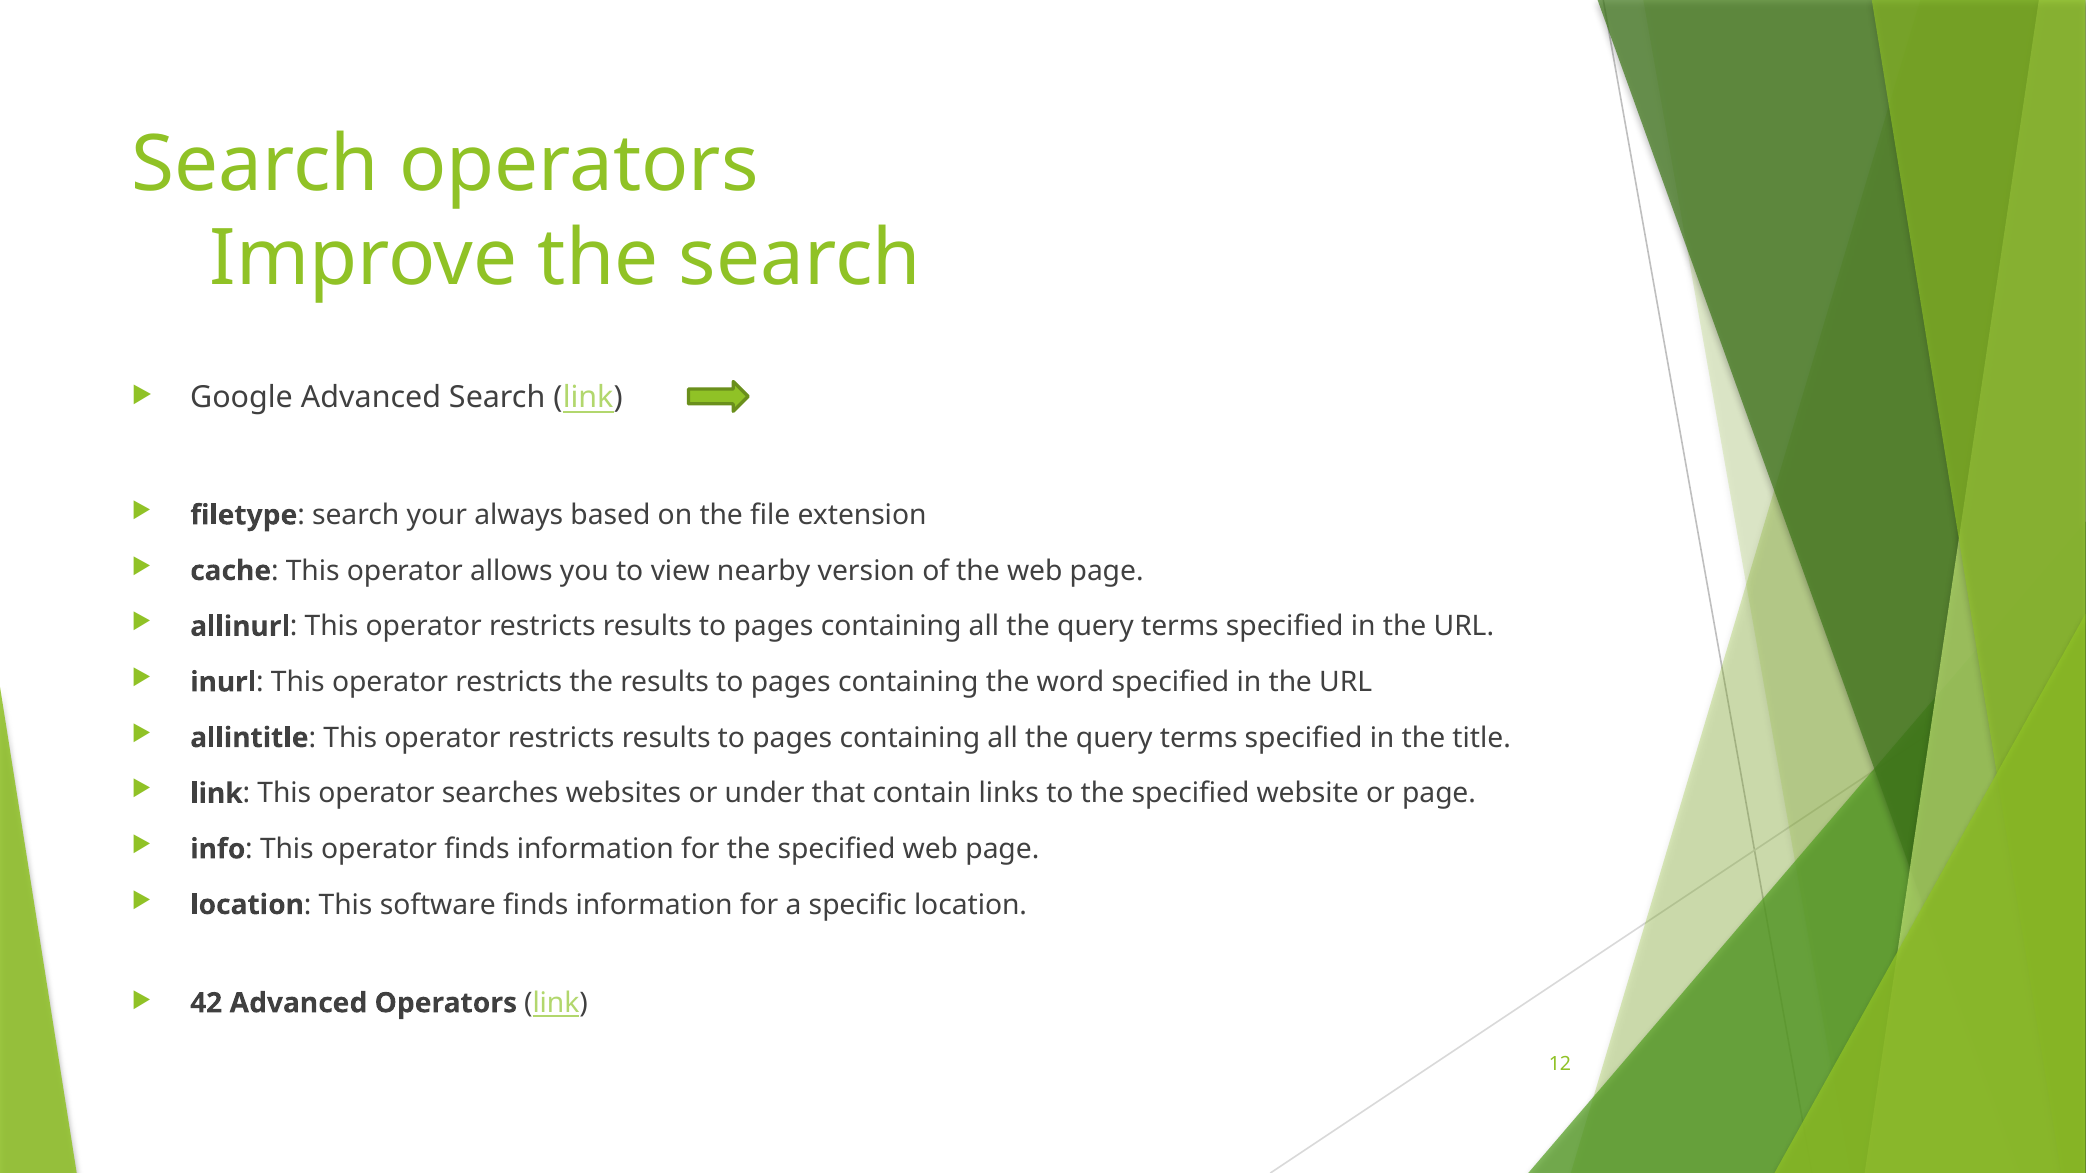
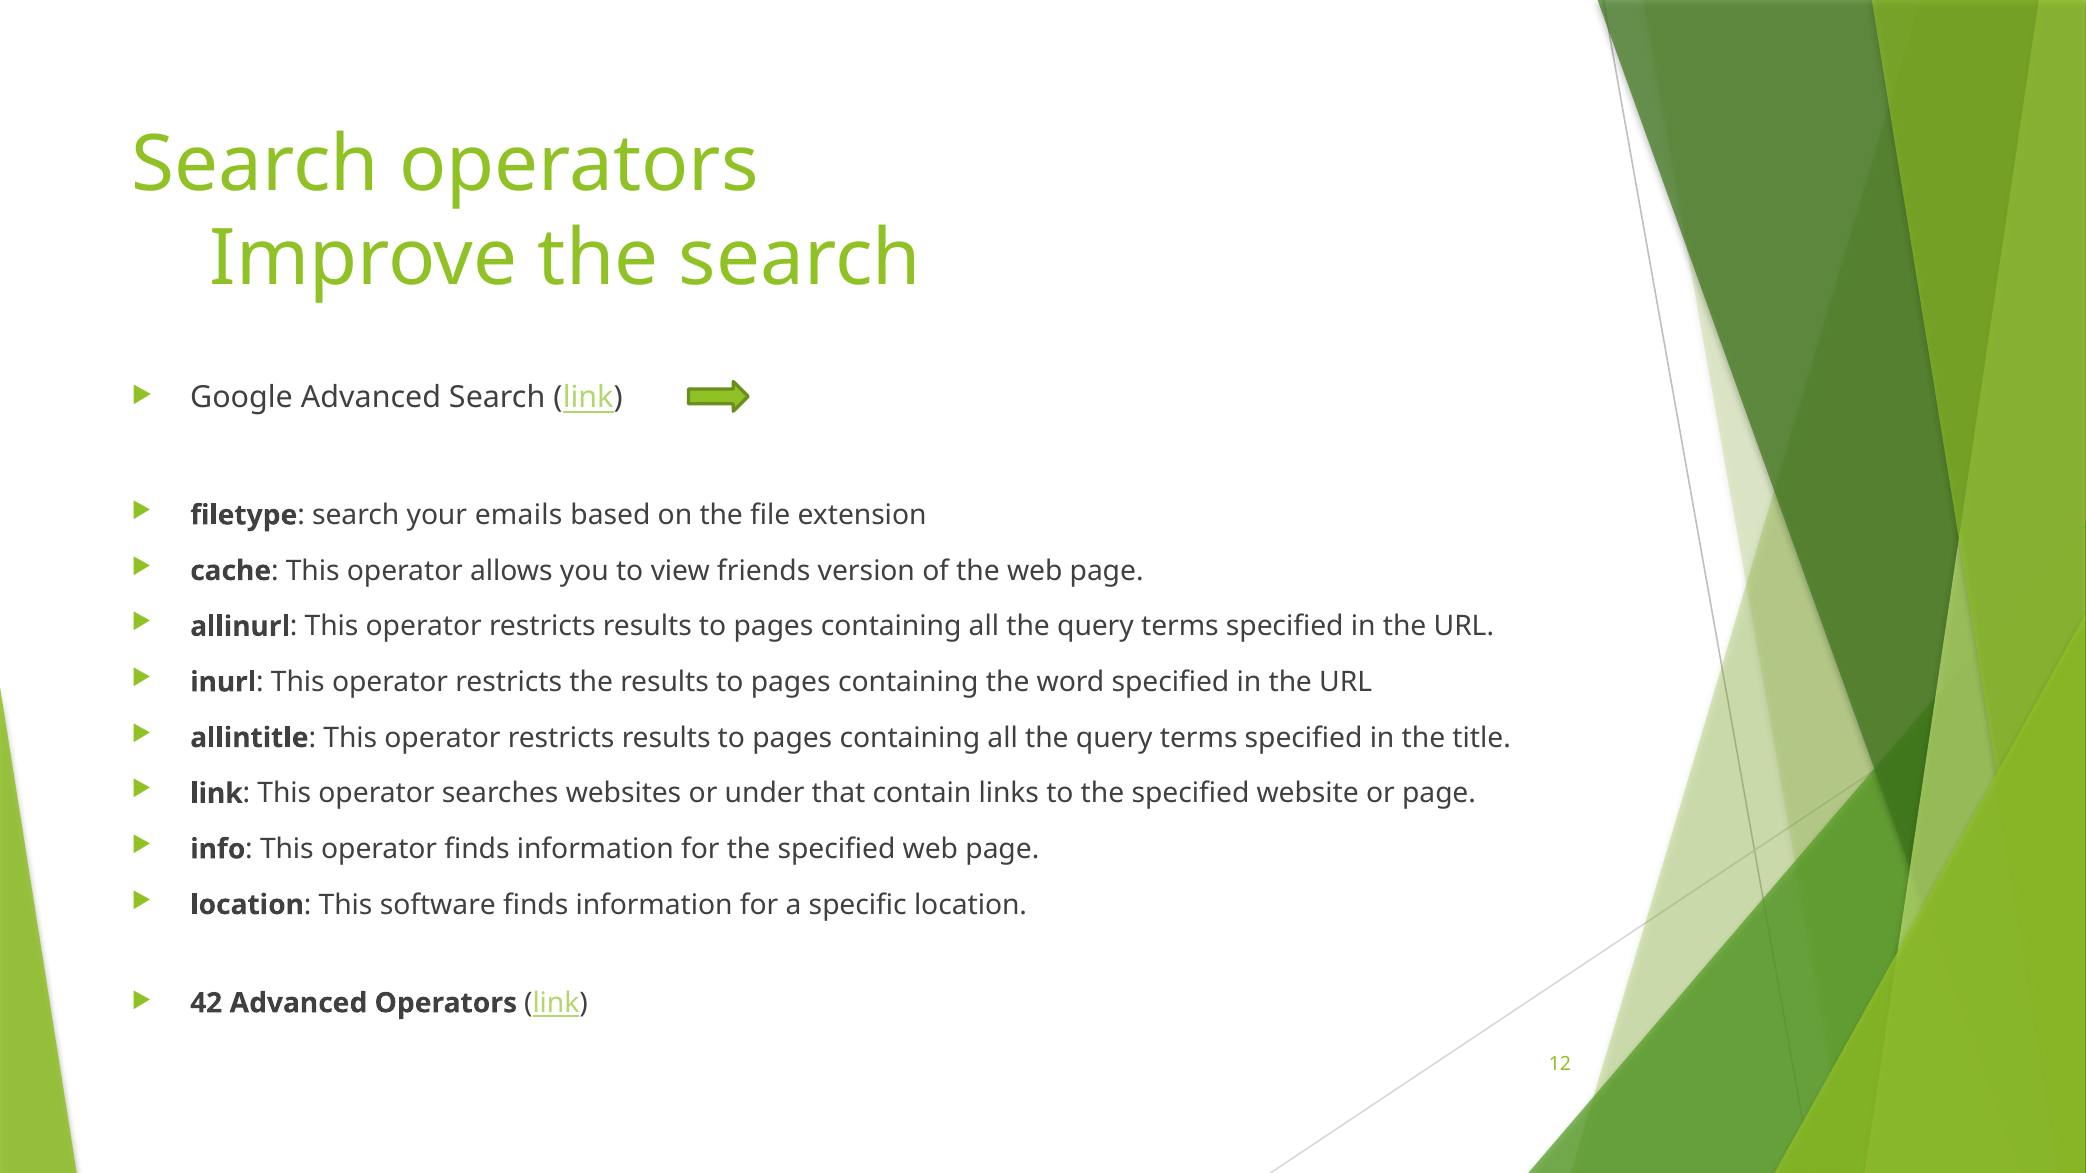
always: always -> emails (519, 515)
nearby: nearby -> friends (764, 571)
